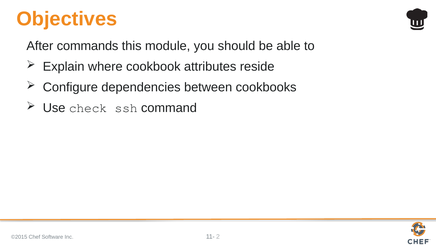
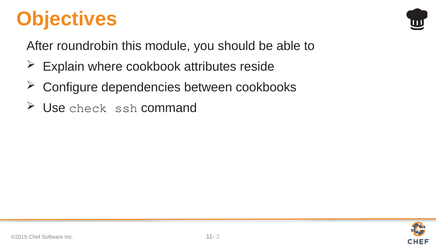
commands: commands -> roundrobin (87, 46)
